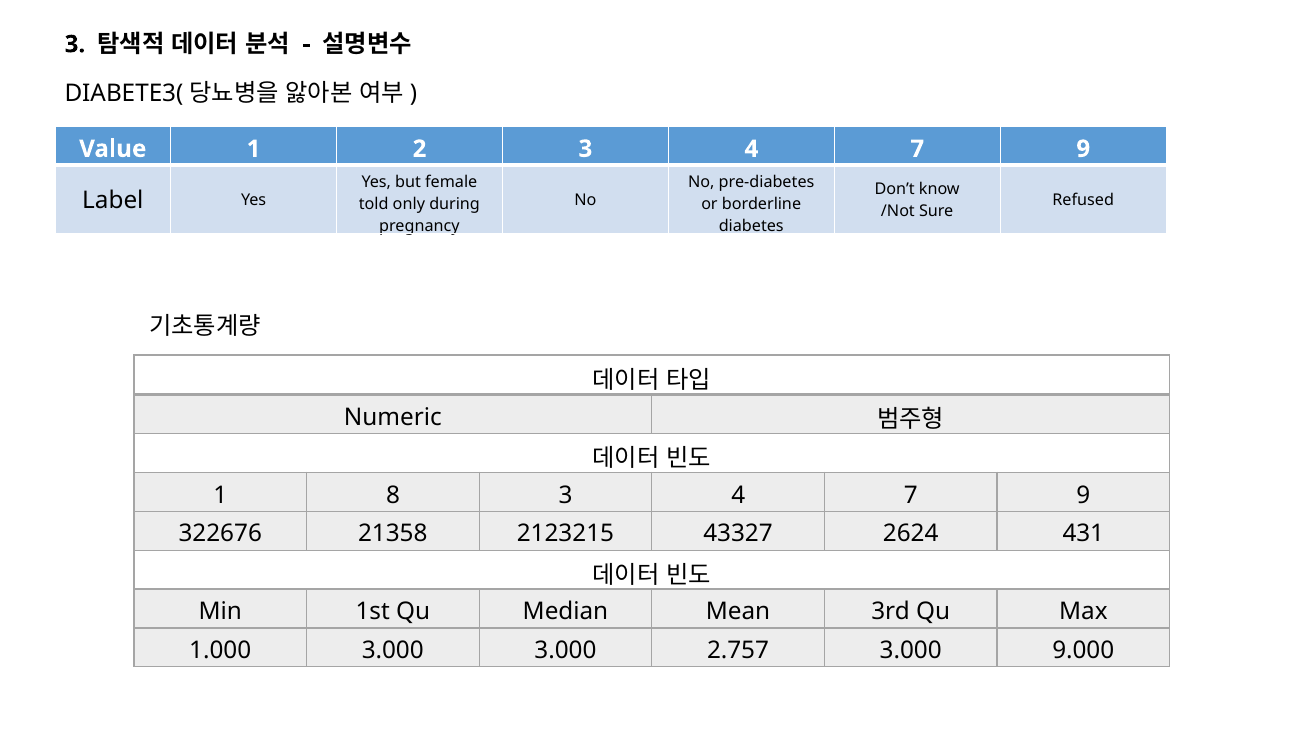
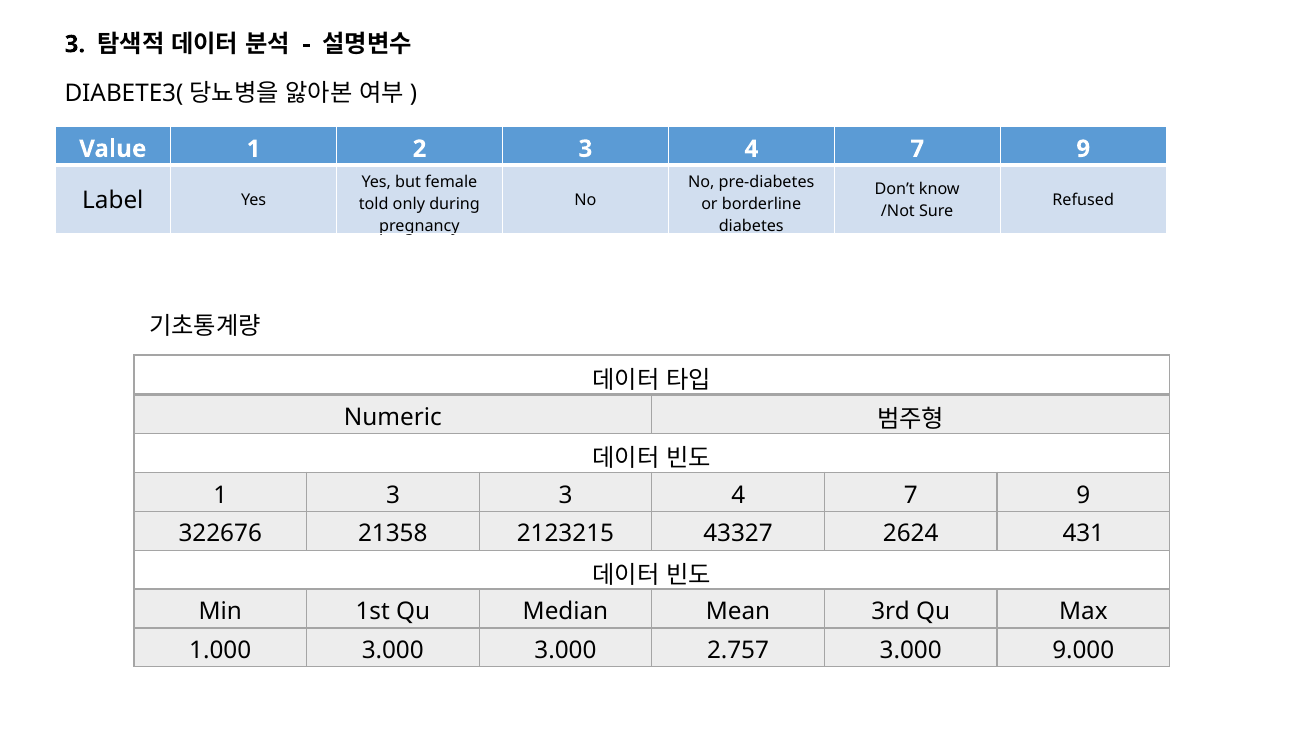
1 8: 8 -> 3 (393, 495)
